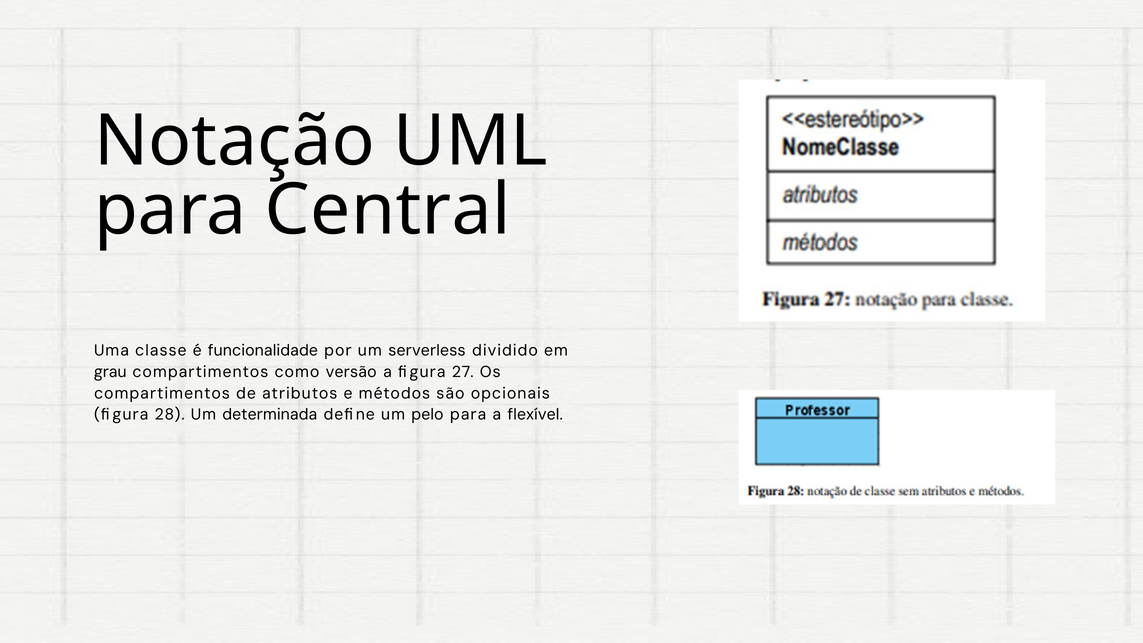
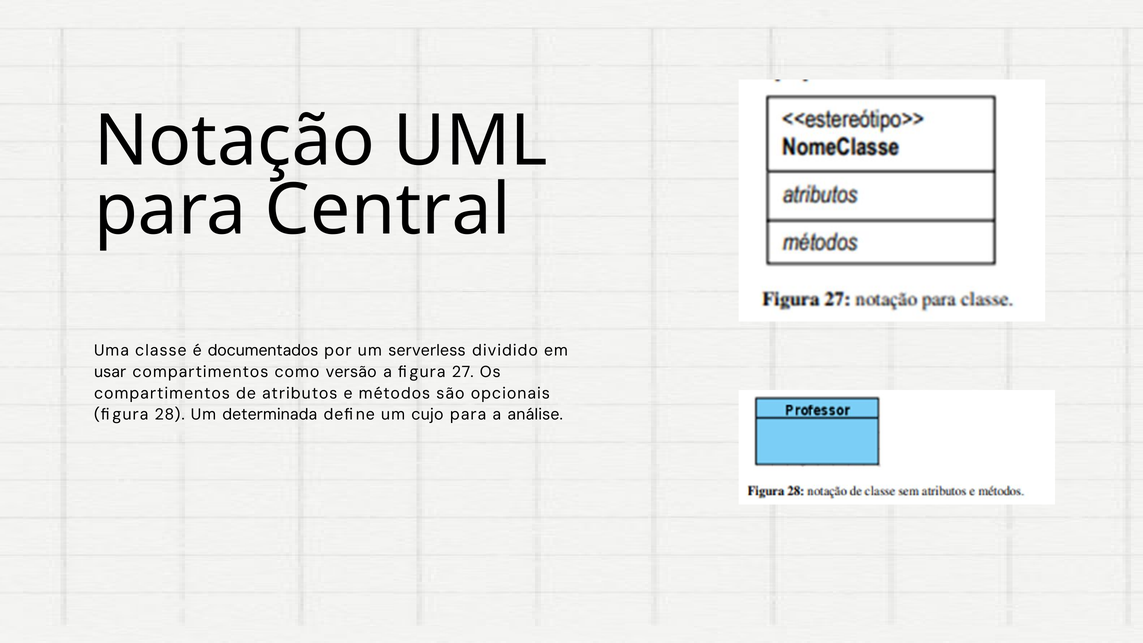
funcionalidade: funcionalidade -> documentados (263, 350)
grau: grau -> usar (110, 372)
pelo: pelo -> cujo (427, 415)
flexível: flexível -> análise (535, 415)
